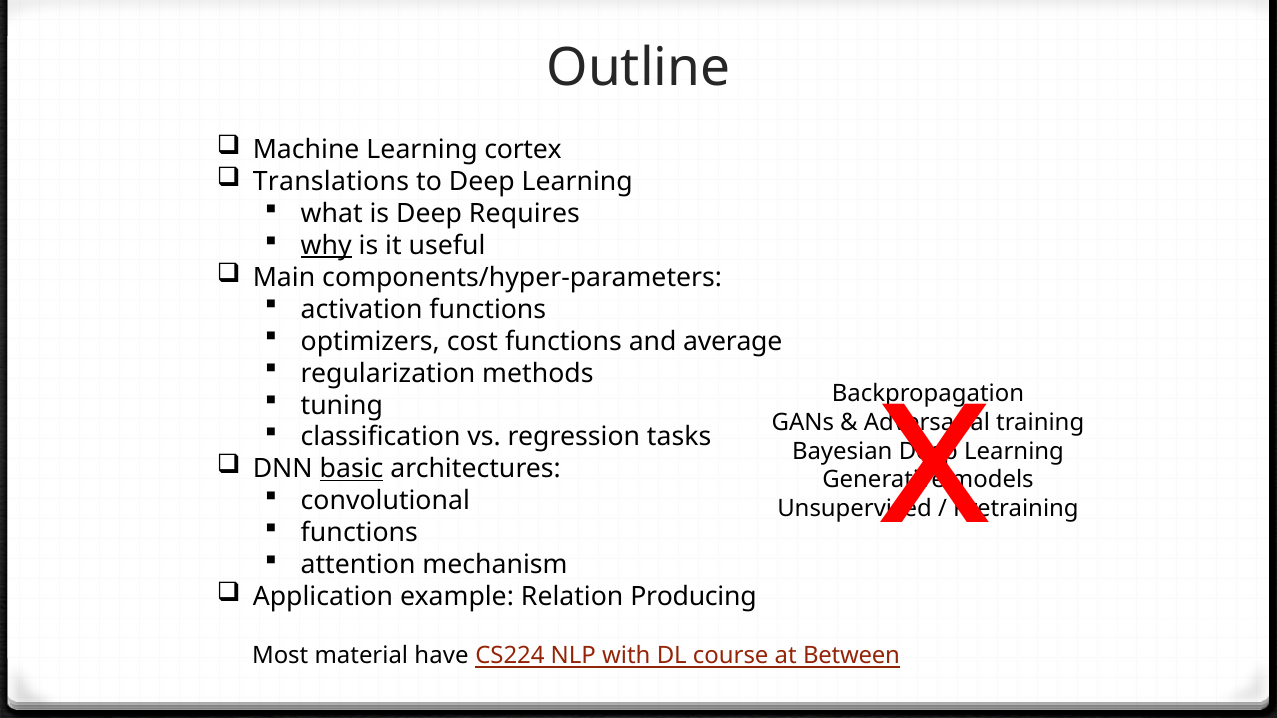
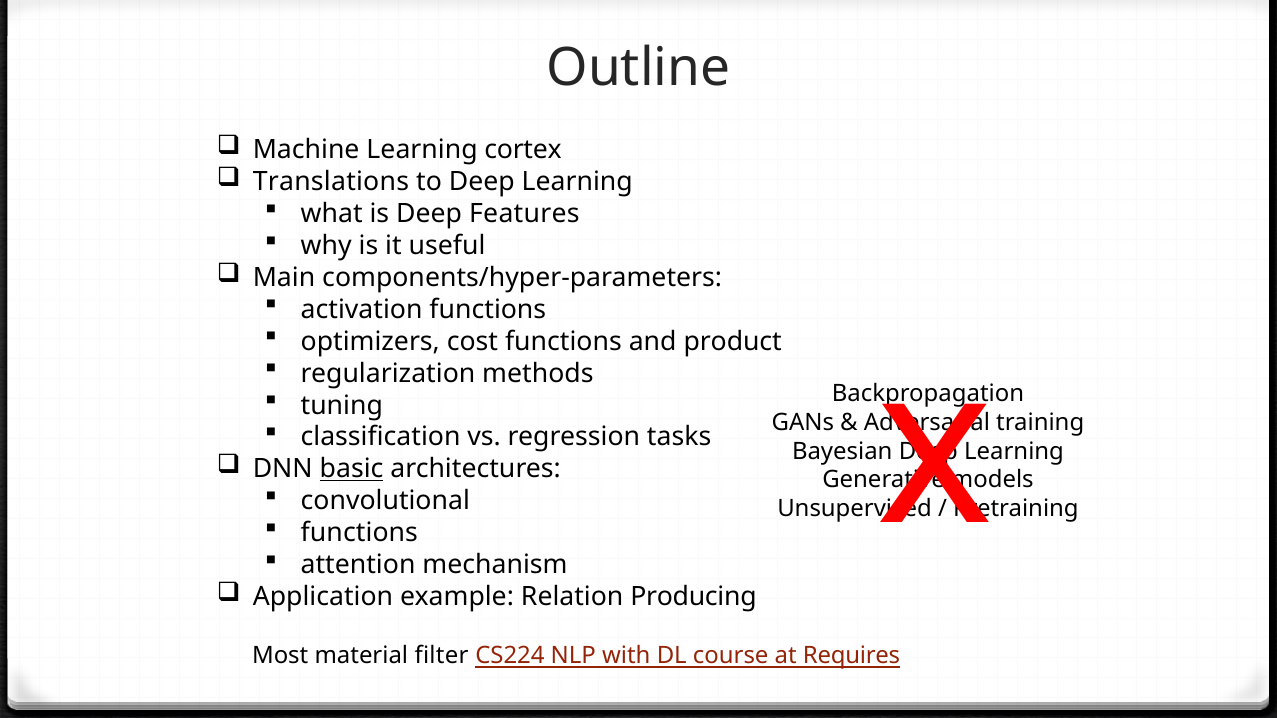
Requires: Requires -> Features (524, 214)
why underline: present -> none (326, 246)
average: average -> product (733, 342)
have: have -> filter (441, 656)
Between: Between -> Requires (852, 656)
